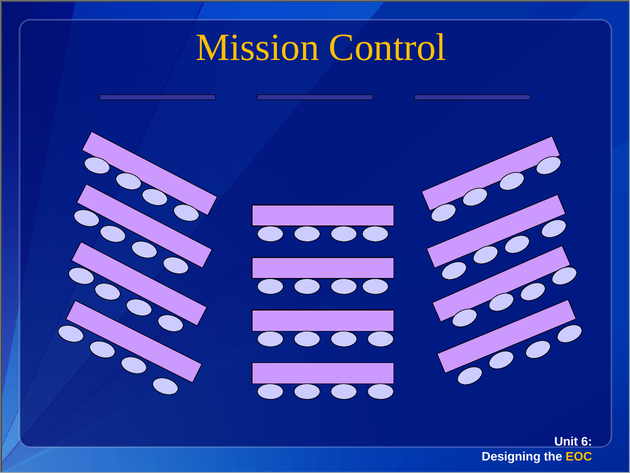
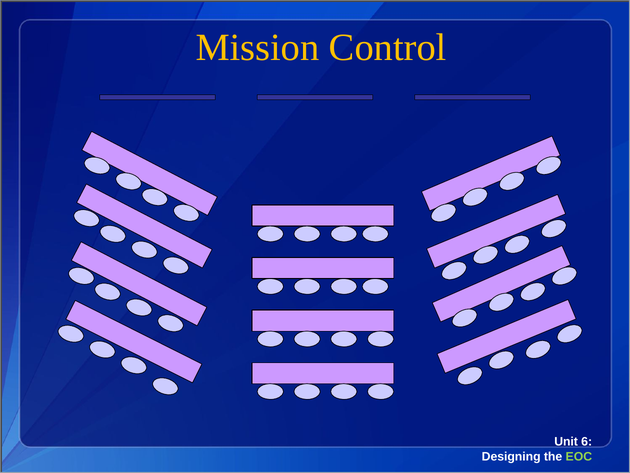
EOC colour: yellow -> light green (579, 456)
